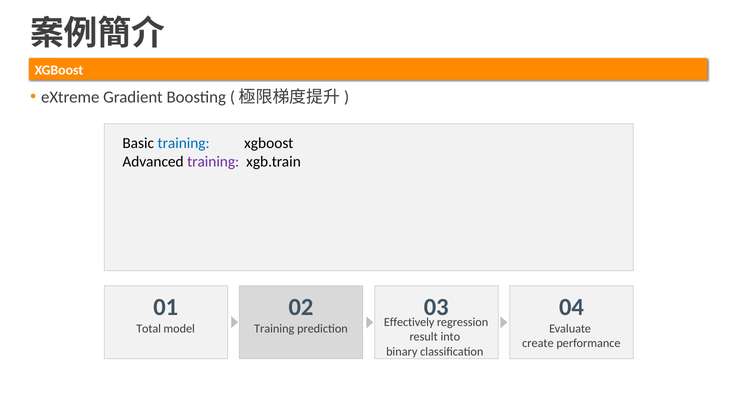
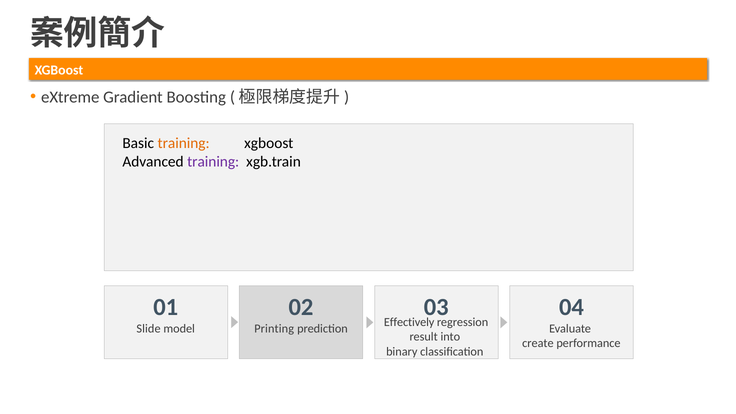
training colour: blue -> orange (184, 143)
Total: Total -> Slide (149, 328)
Training: Training -> Printing (274, 328)
